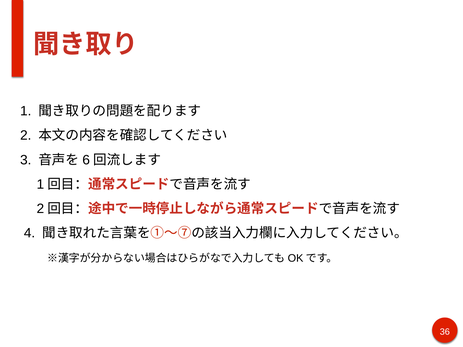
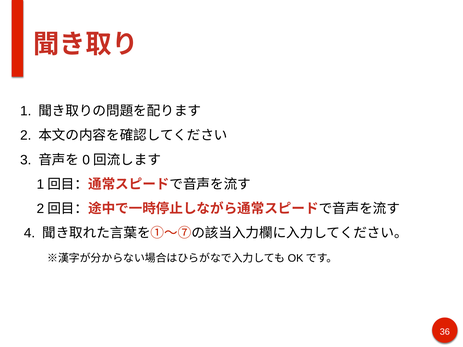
6: 6 -> 0 (86, 160)
